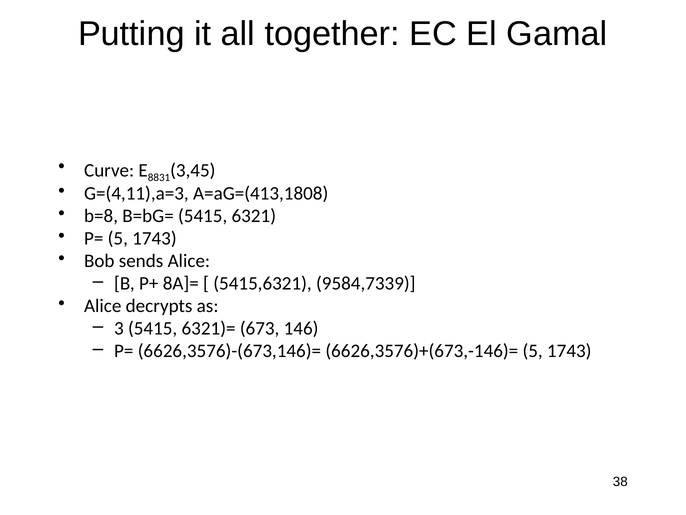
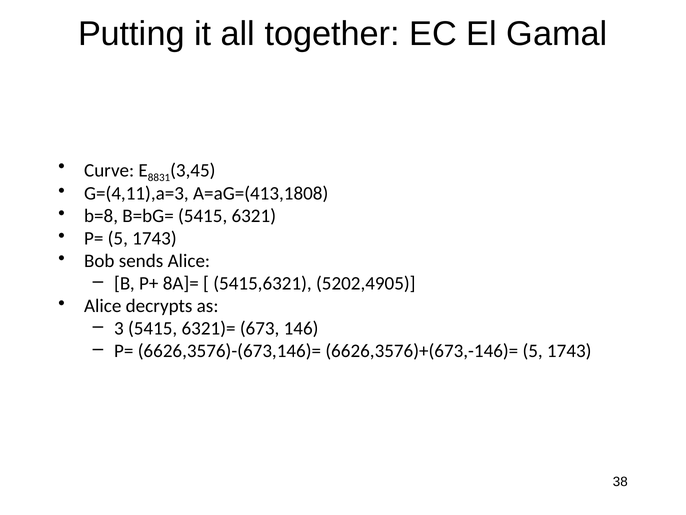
9584,7339: 9584,7339 -> 5202,4905 (366, 283)
